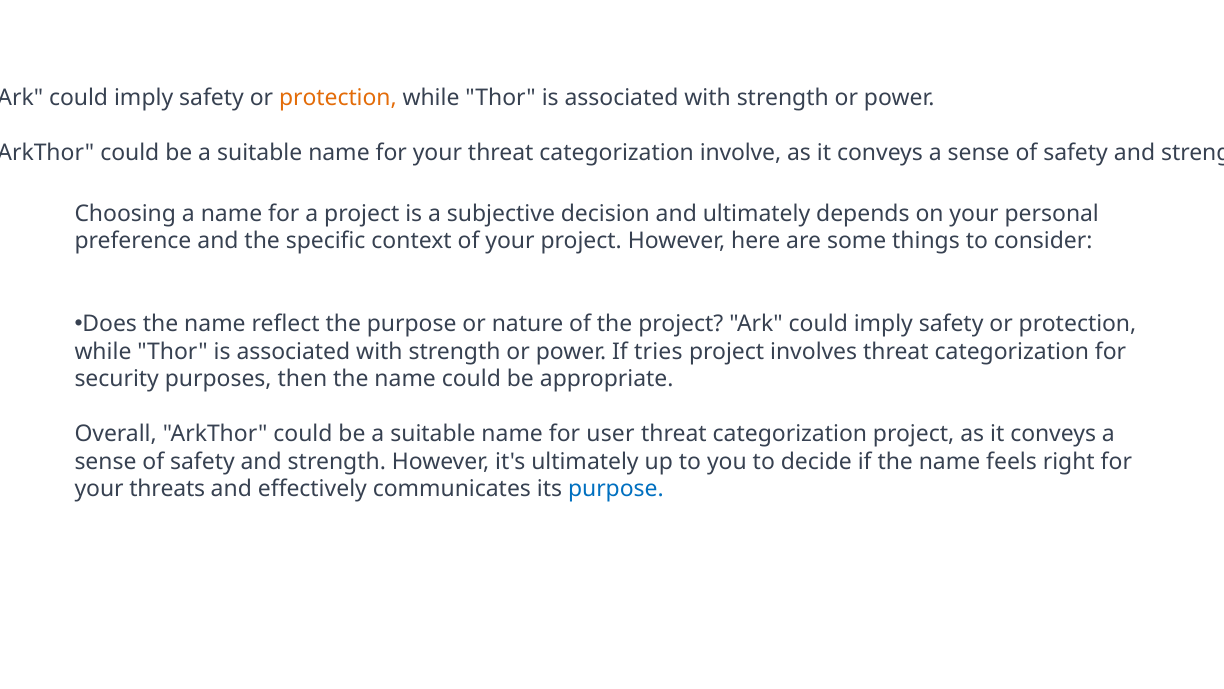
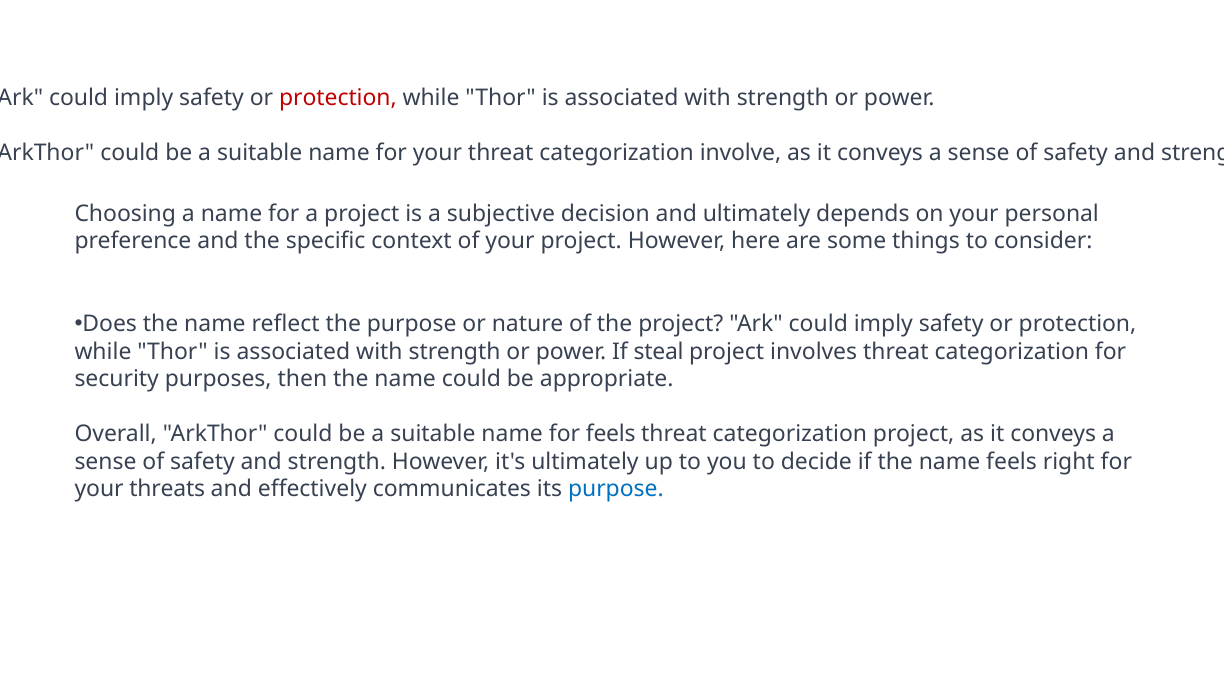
protection colour: orange -> red (338, 98)
tries: tries -> steal (659, 351)
for user: user -> feels (611, 434)
